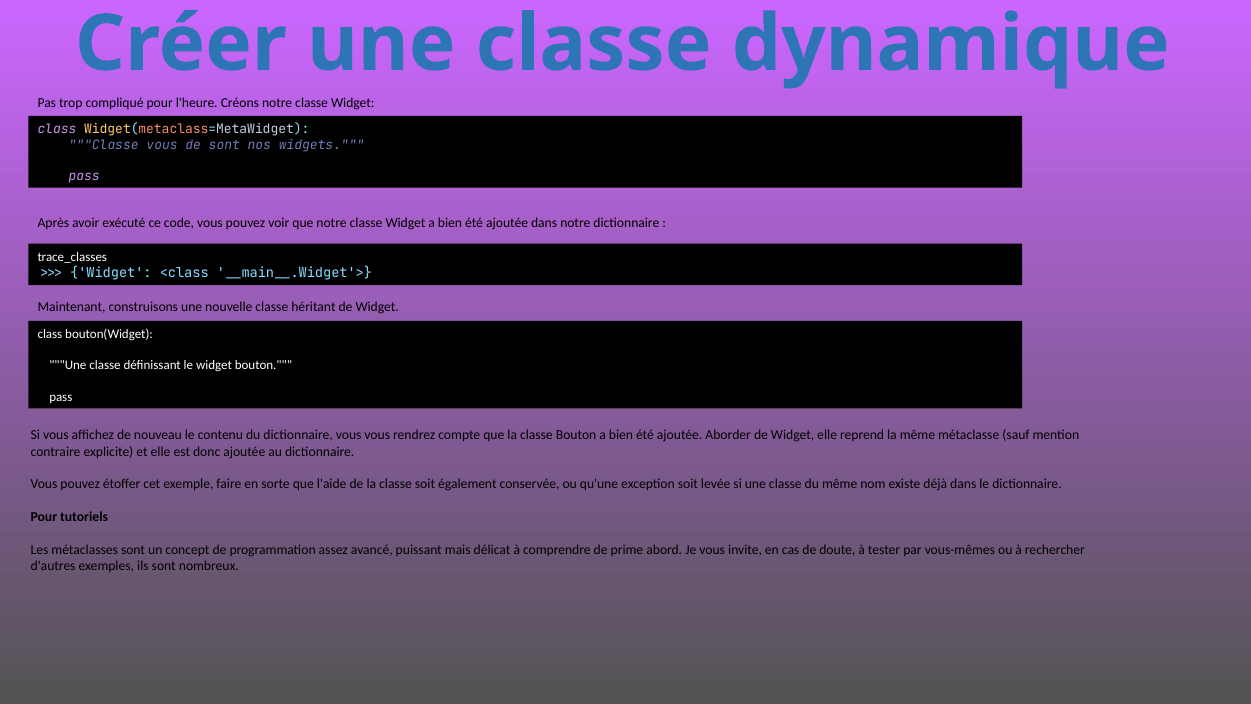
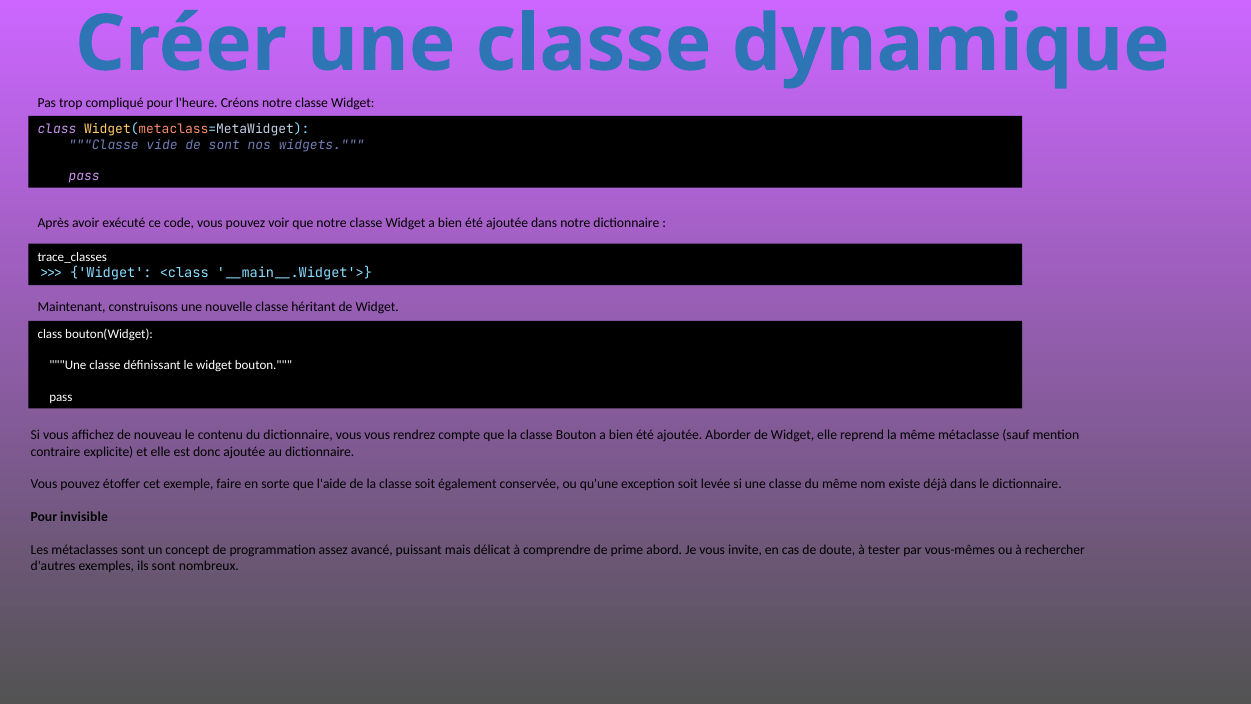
Classe vous: vous -> vide (162, 145)
tutoriels: tutoriels -> invisible (84, 517)
